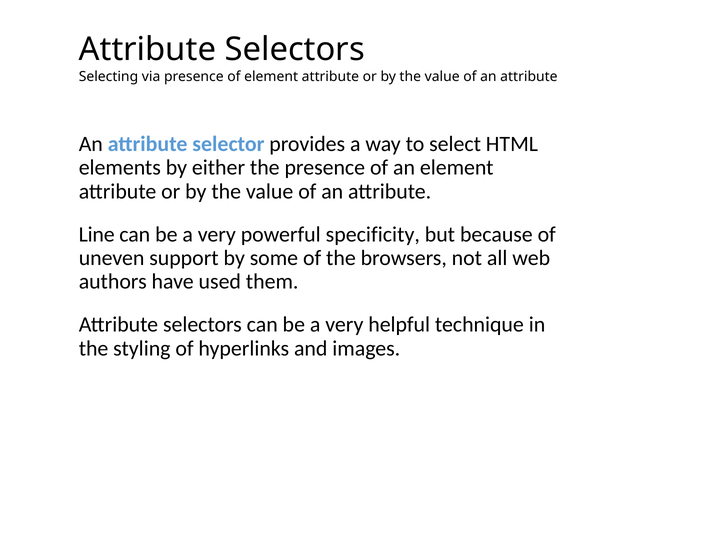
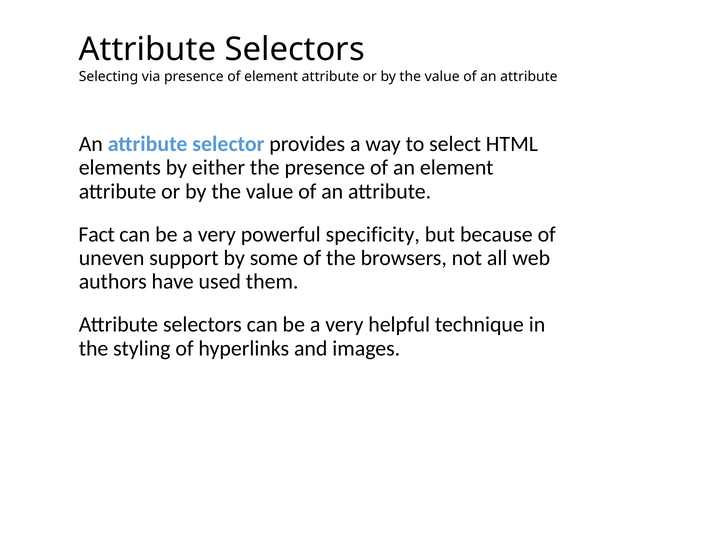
Line: Line -> Fact (97, 234)
